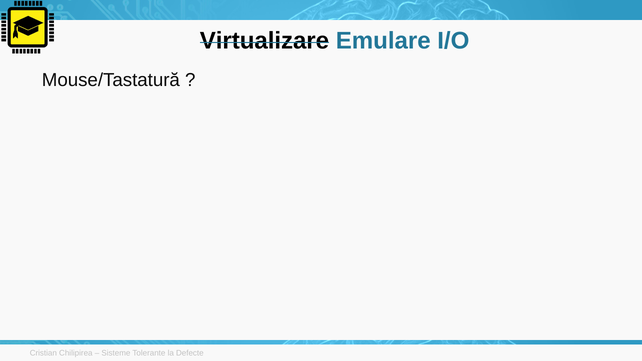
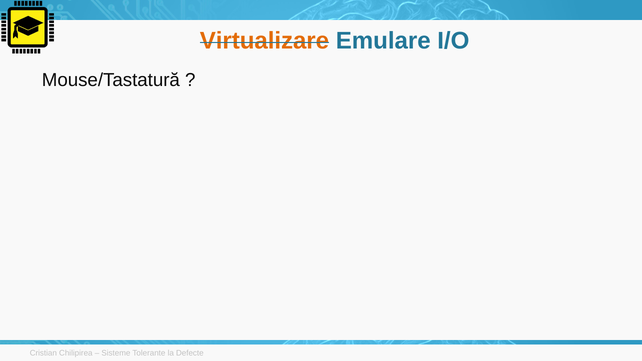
Virtualizare colour: black -> orange (264, 41)
